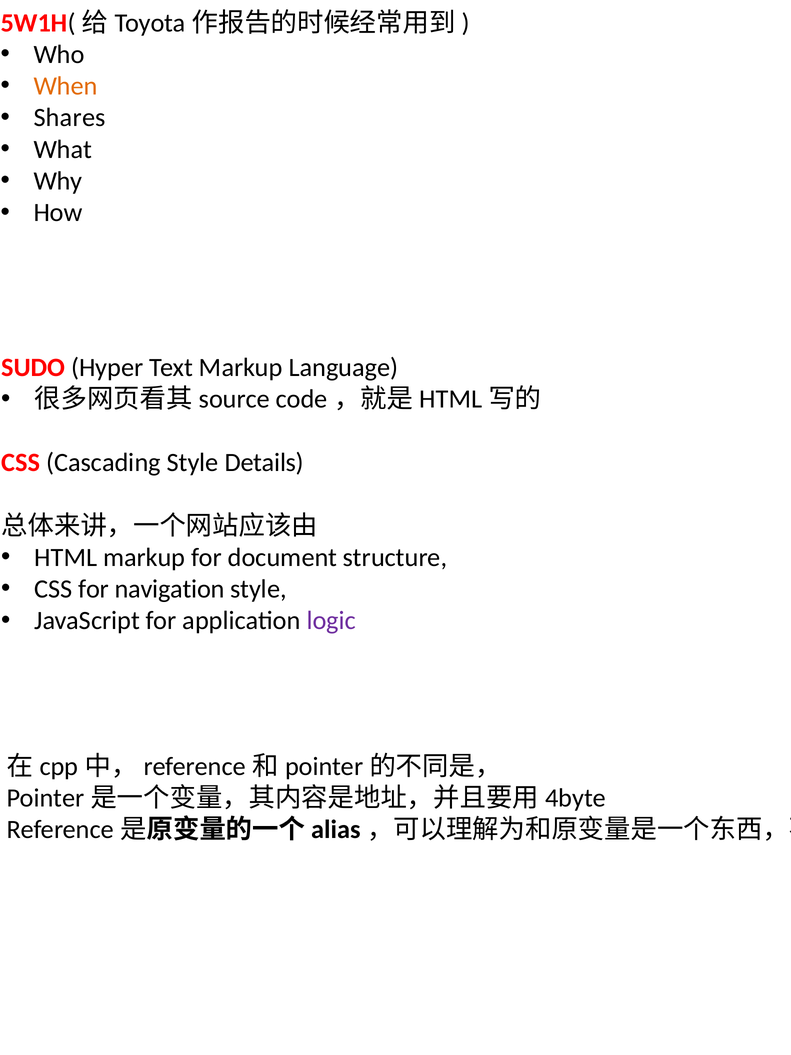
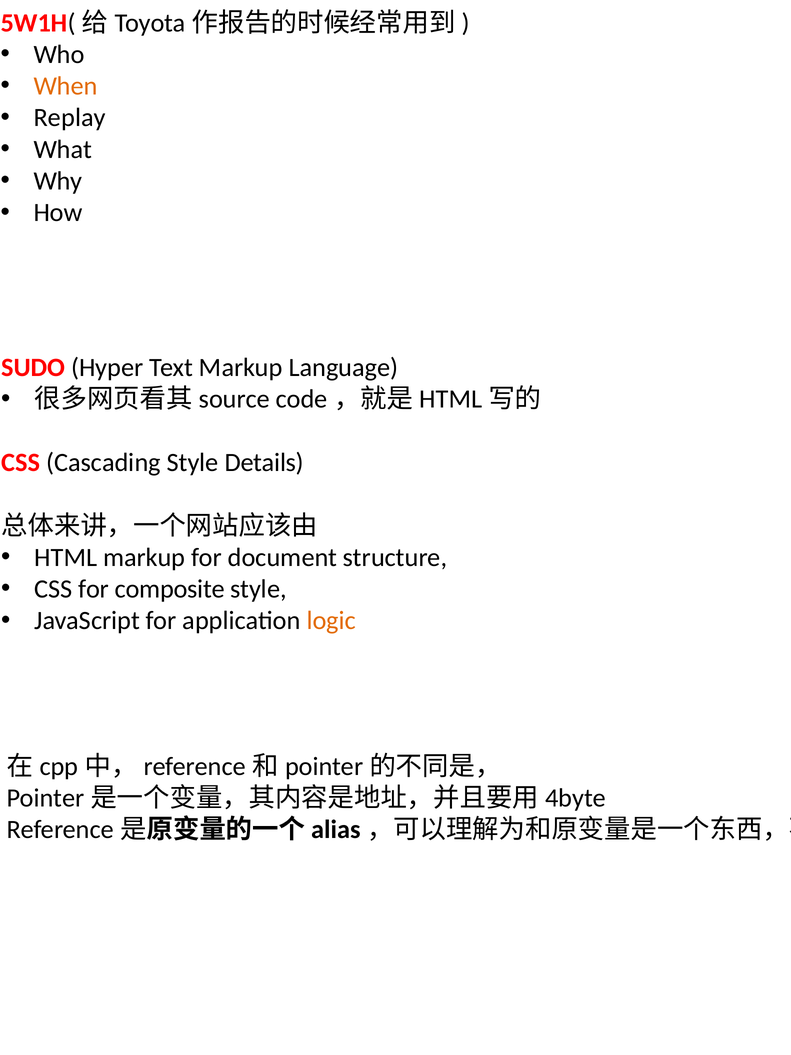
Shares: Shares -> Replay (70, 118)
navigation: navigation -> composite (170, 589)
logic colour: purple -> orange (331, 621)
